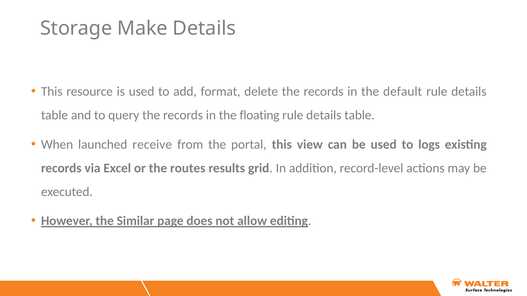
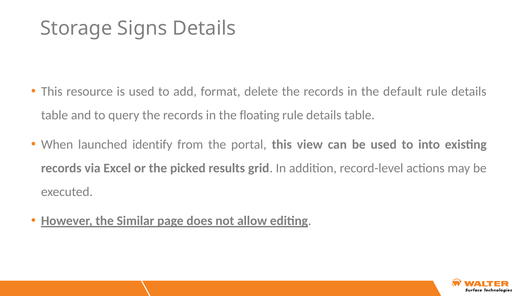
Make: Make -> Signs (142, 28)
receive: receive -> identify (152, 145)
logs: logs -> into (429, 145)
routes: routes -> picked (188, 168)
